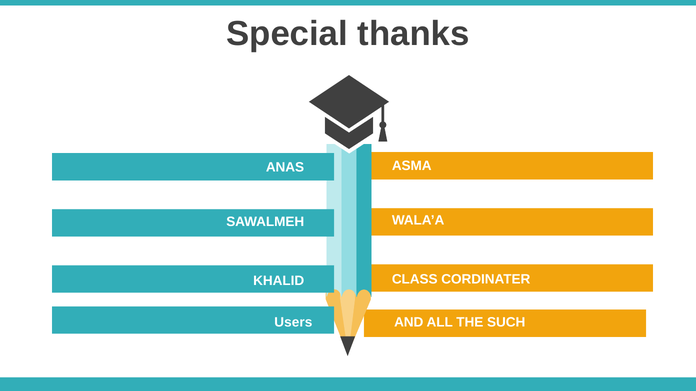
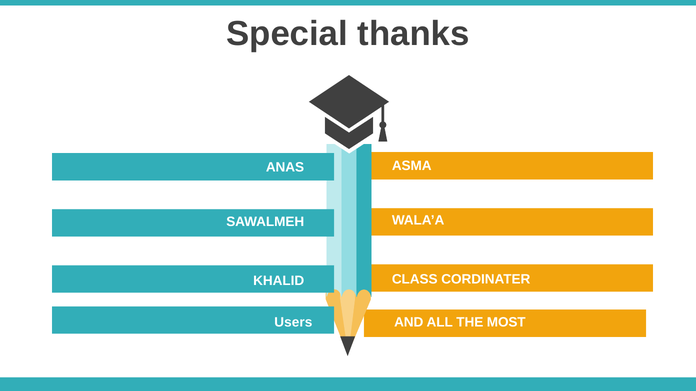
SUCH: SUCH -> MOST (506, 323)
